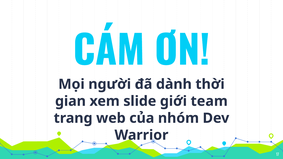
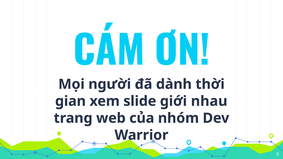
team: team -> nhau (209, 101)
